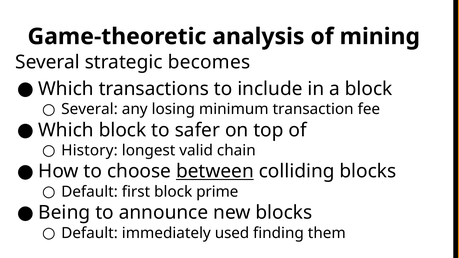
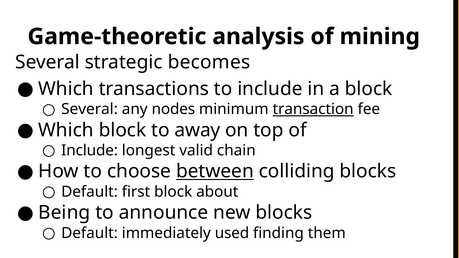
losing: losing -> nodes (173, 109)
transaction underline: none -> present (313, 109)
safer: safer -> away (197, 130)
History: History -> Include (90, 151)
prime: prime -> about (217, 192)
